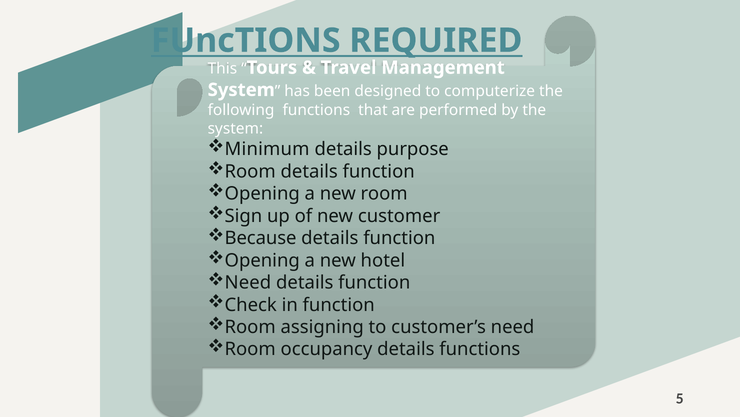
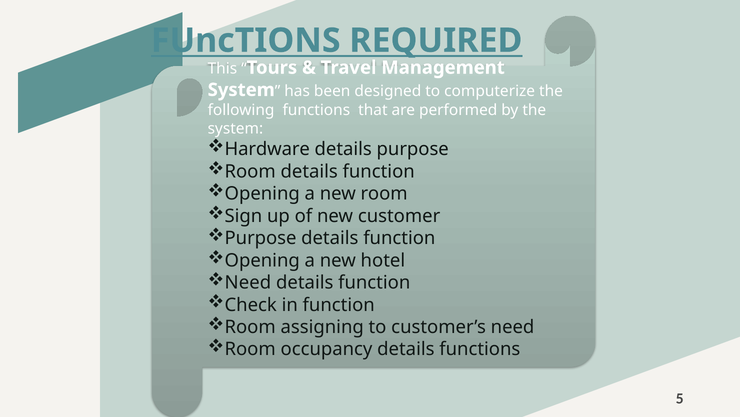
Minimum: Minimum -> Hardware (267, 149)
Because: Because -> Purpose (261, 238)
